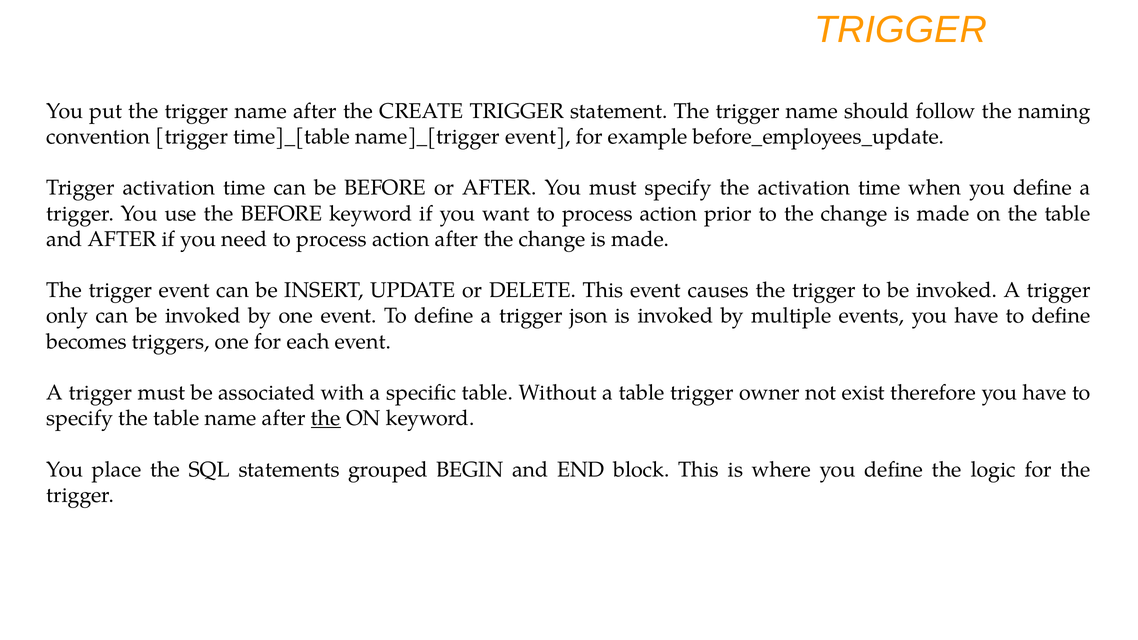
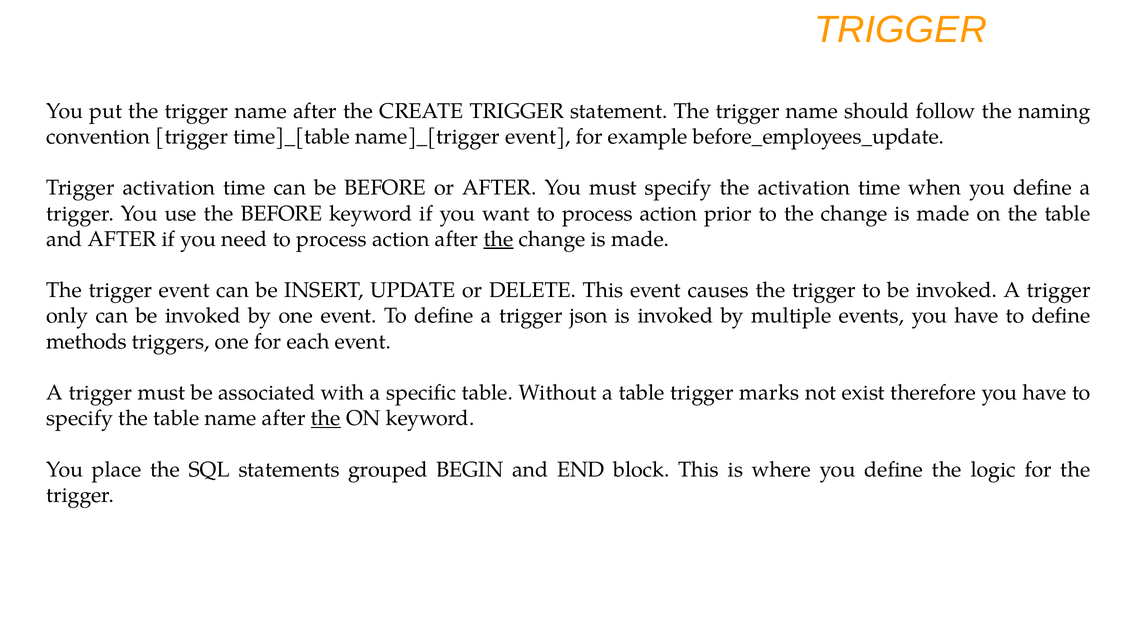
the underline: none -> present (499, 239)
becomes: becomes -> methods (87, 342)
owner: owner -> marks (769, 393)
